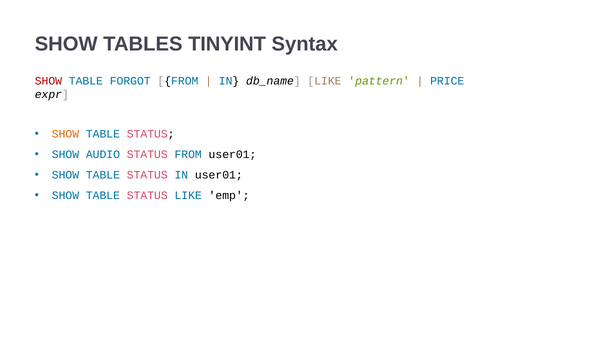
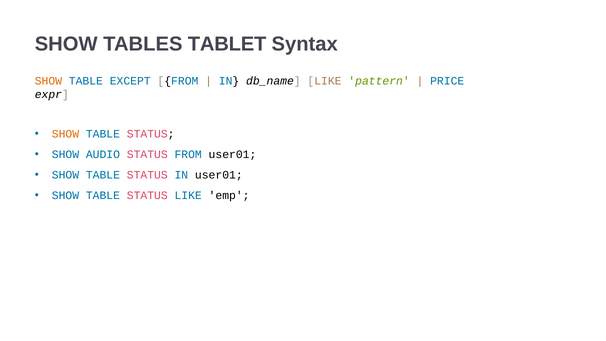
TINYINT: TINYINT -> TABLET (227, 44)
SHOW colour: red -> orange (48, 81)
FORGOT: FORGOT -> EXCEPT (130, 81)
